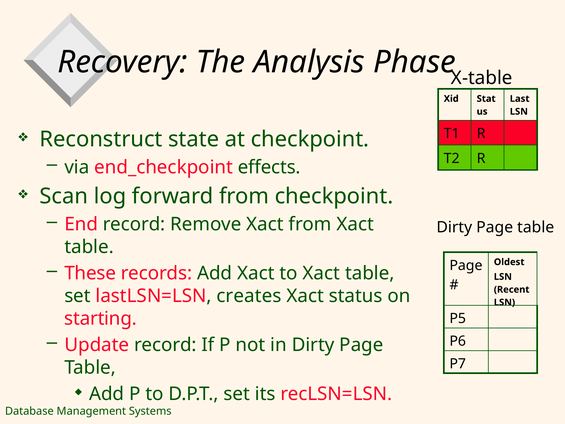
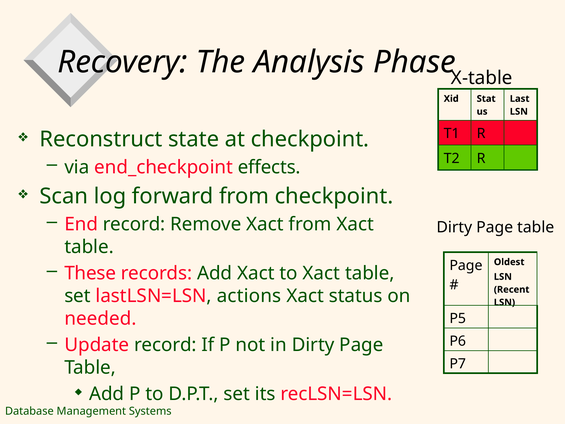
creates: creates -> actions (249, 296)
starting: starting -> needed (100, 318)
